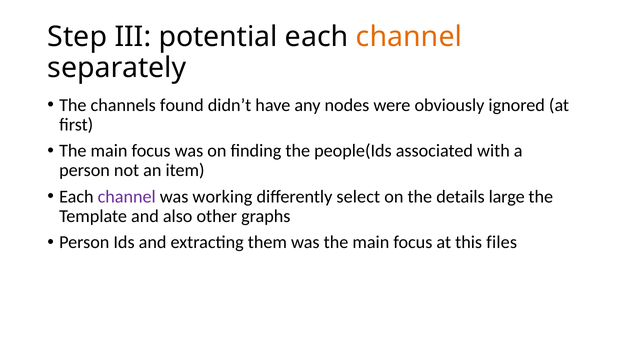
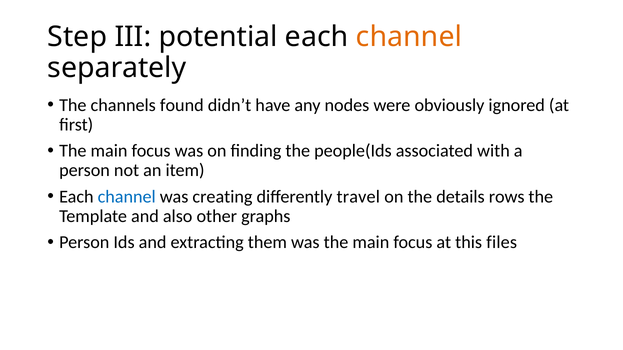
channel colour: purple -> blue (127, 197)
working: working -> creating (222, 197)
select: select -> travel (358, 197)
large: large -> rows (507, 197)
